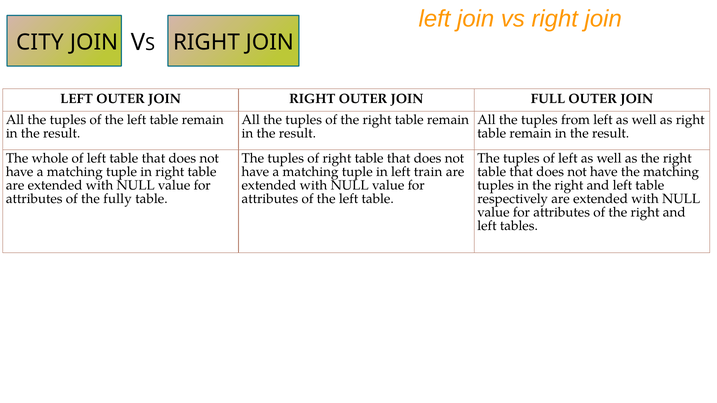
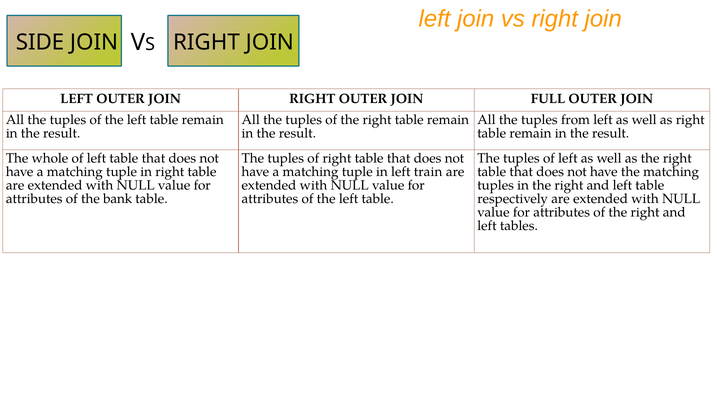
CITY: CITY -> SIDE (40, 42)
fully: fully -> bank (118, 199)
